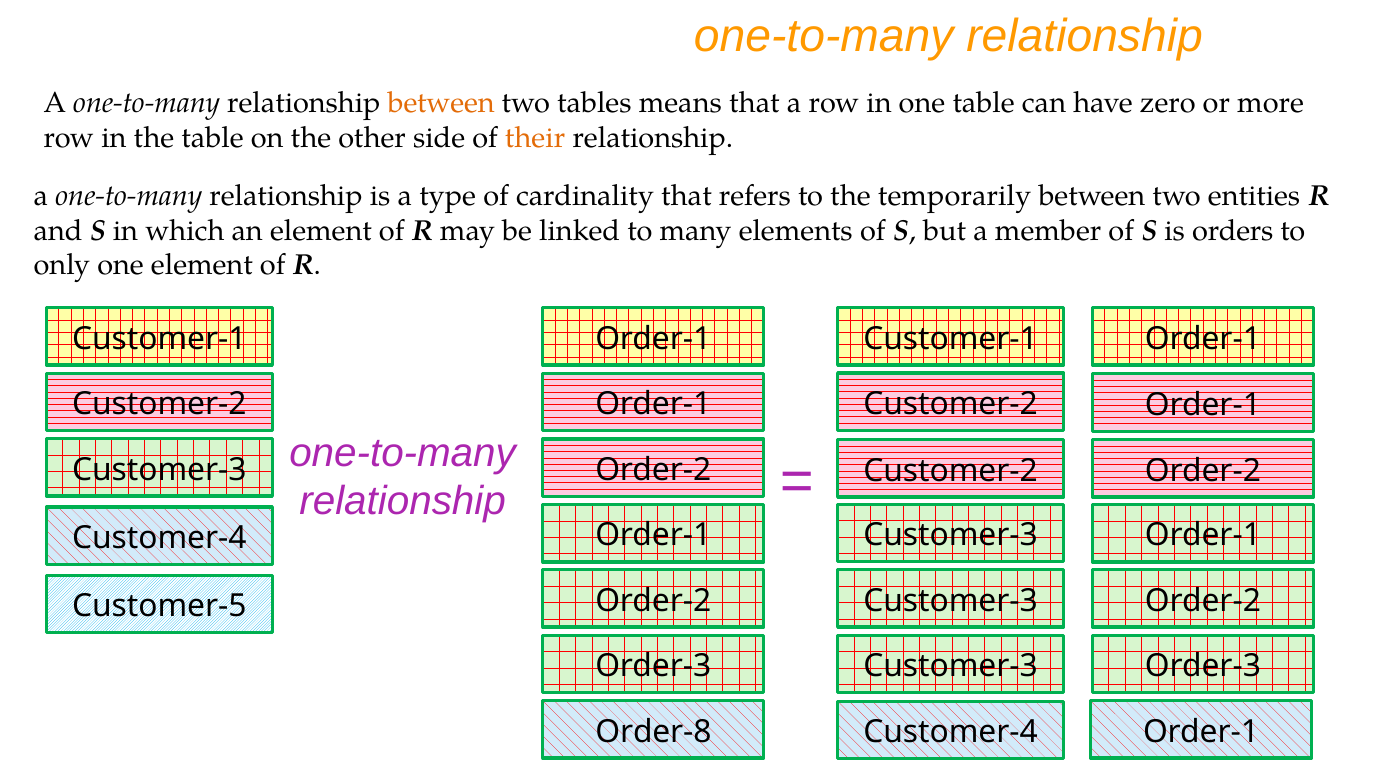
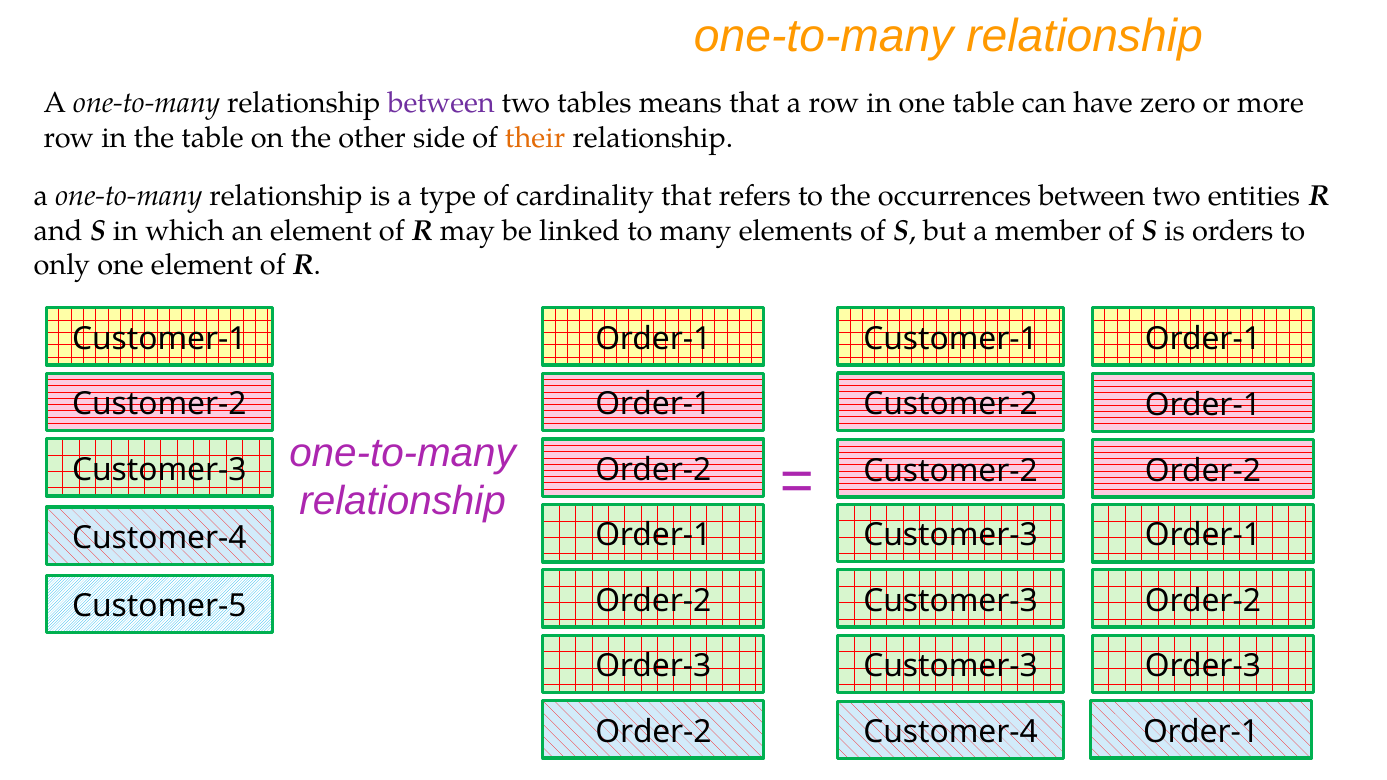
between colour: orange -> purple (441, 103)
temporarily: temporarily -> occurrences (955, 196)
Order-8: Order-8 -> Order-2 (653, 732)
